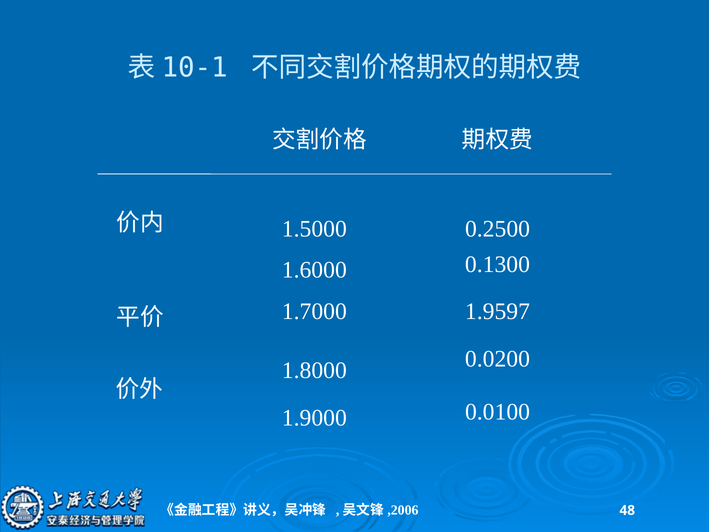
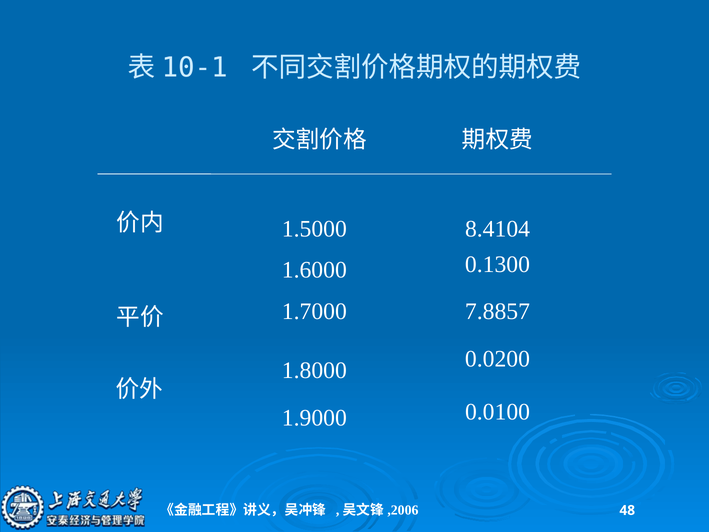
0.2500: 0.2500 -> 8.4104 (498, 229)
1.9597: 1.9597 -> 7.8857 (497, 311)
